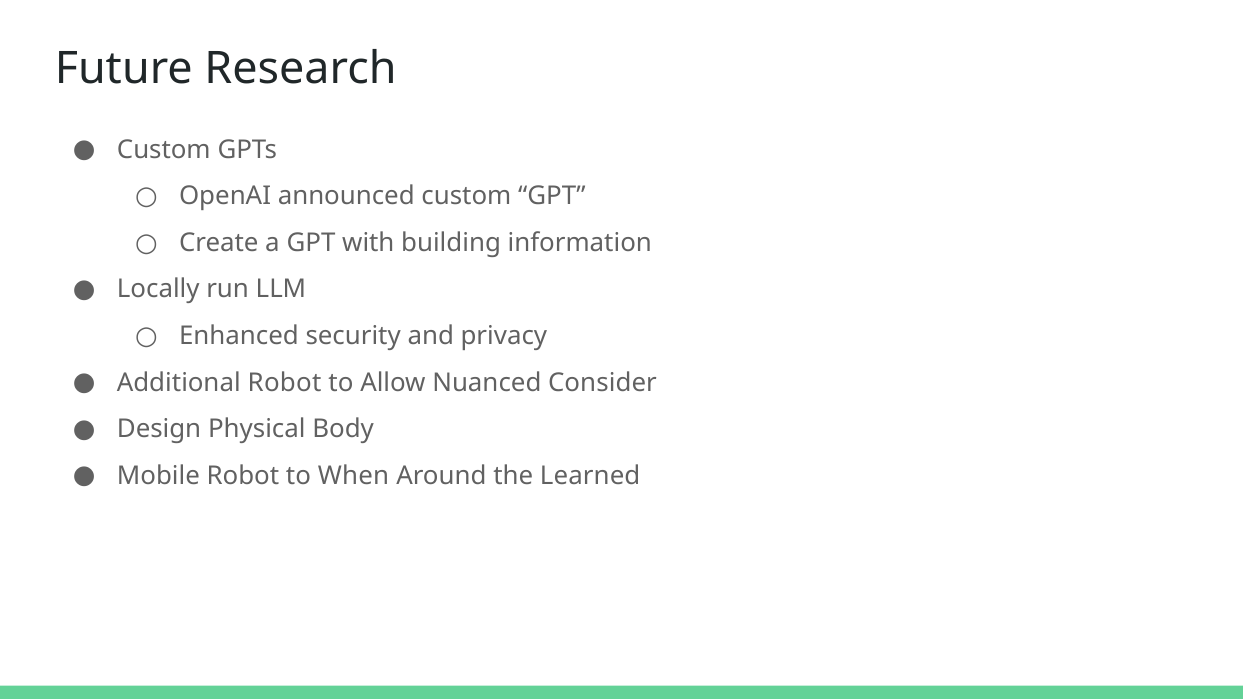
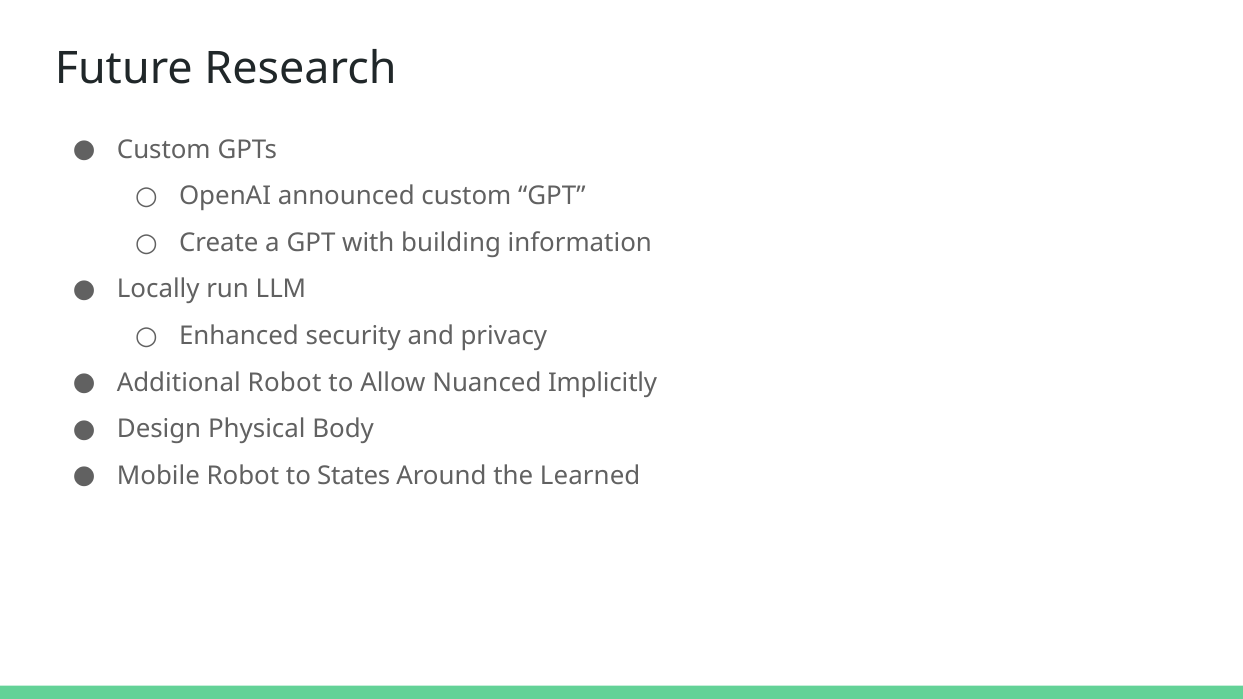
Consider: Consider -> Implicitly (603, 383)
When: When -> States (354, 476)
